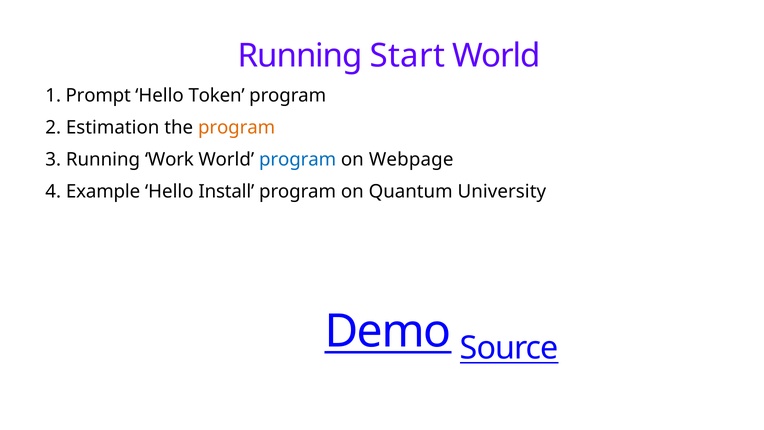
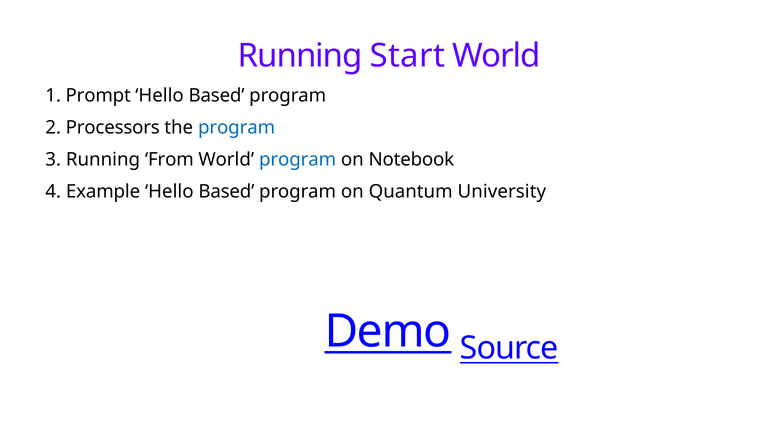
Token: Token -> Based (217, 96)
Estimation: Estimation -> Processors (113, 128)
program colour: orange -> blue (237, 128)
Work: Work -> From (169, 160)
Webpage: Webpage -> Notebook (411, 160)
Install: Install -> Based (226, 192)
